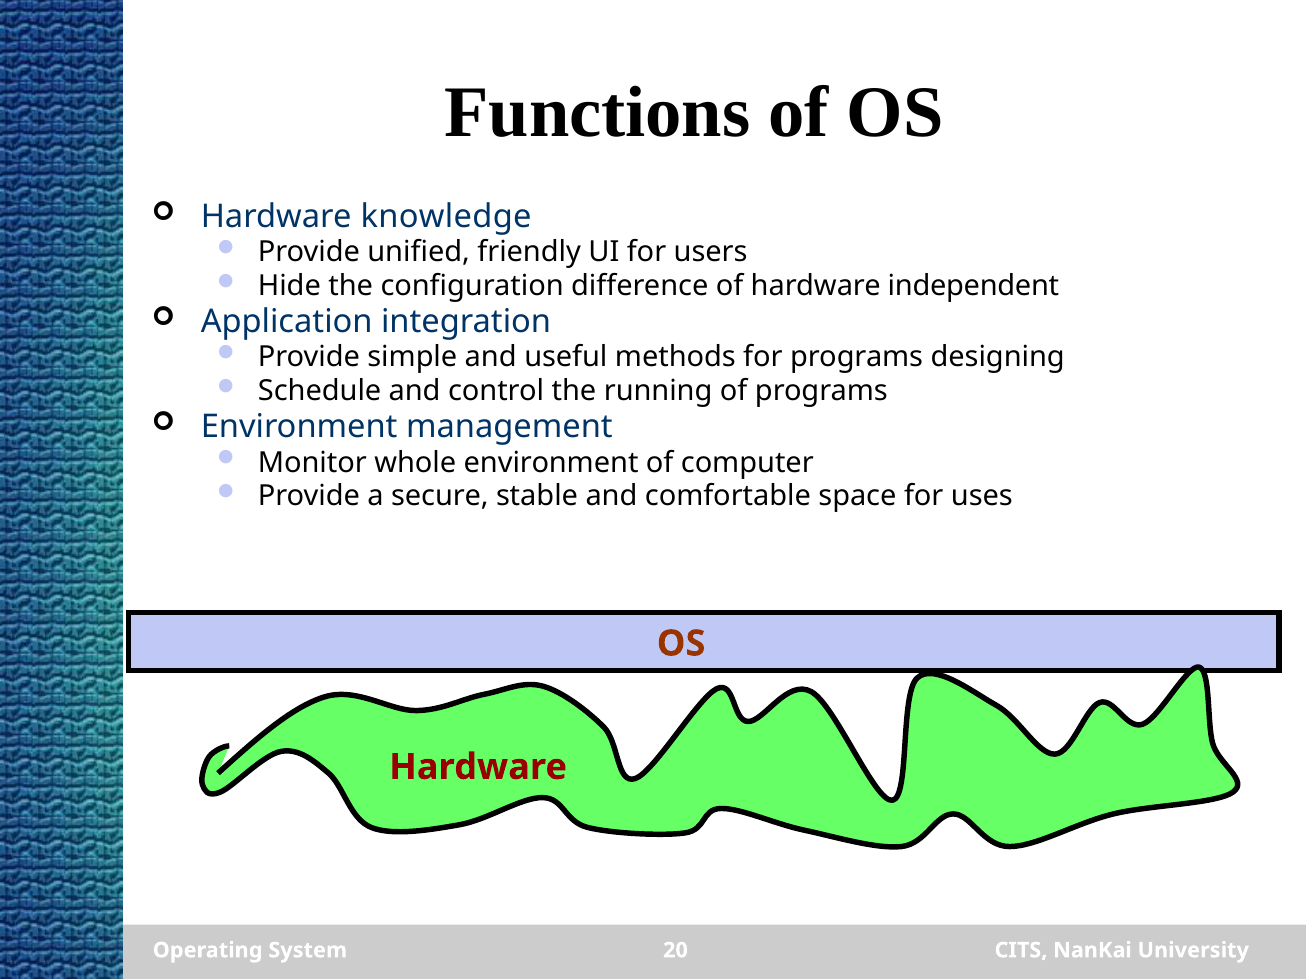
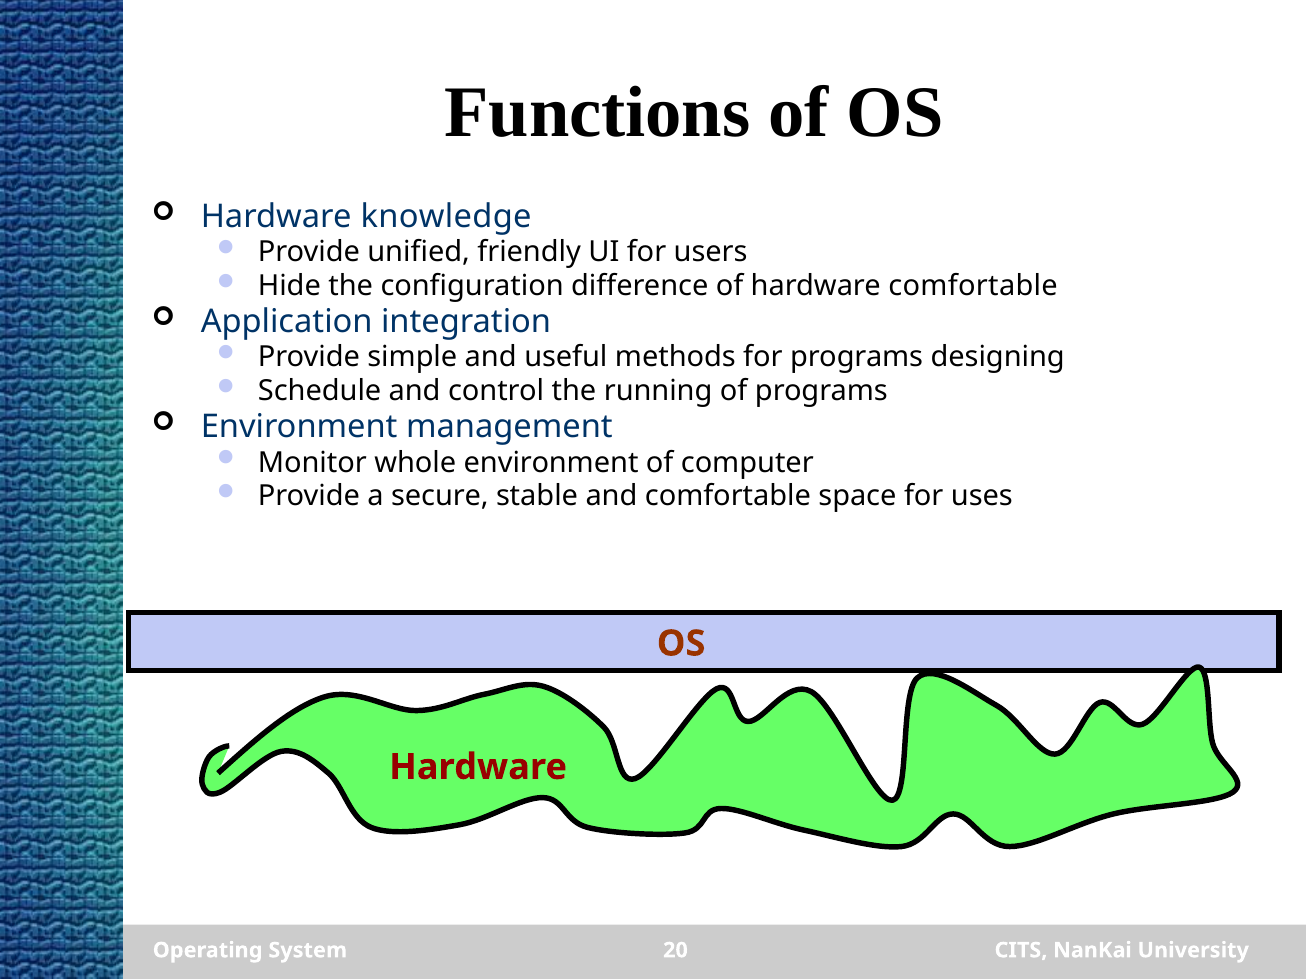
hardware independent: independent -> comfortable (973, 286)
